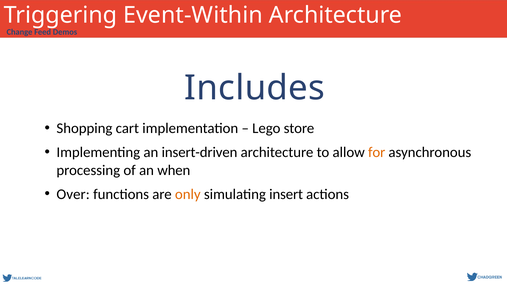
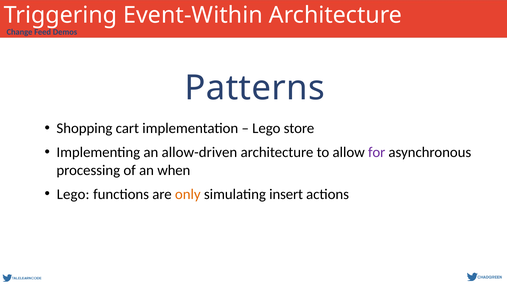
Includes: Includes -> Patterns (255, 88)
insert-driven: insert-driven -> allow-driven (199, 153)
for colour: orange -> purple (377, 153)
Over: Over -> Lego (73, 194)
